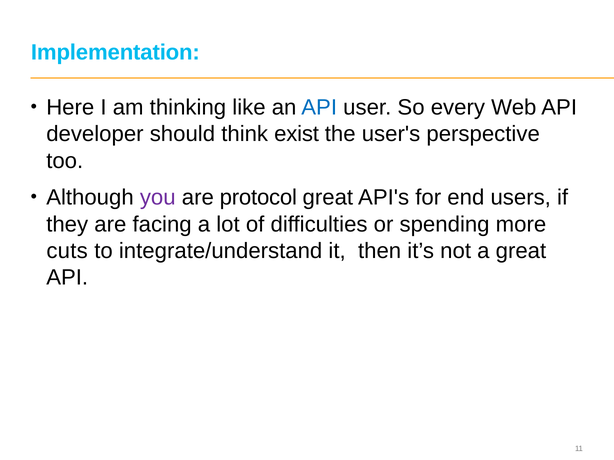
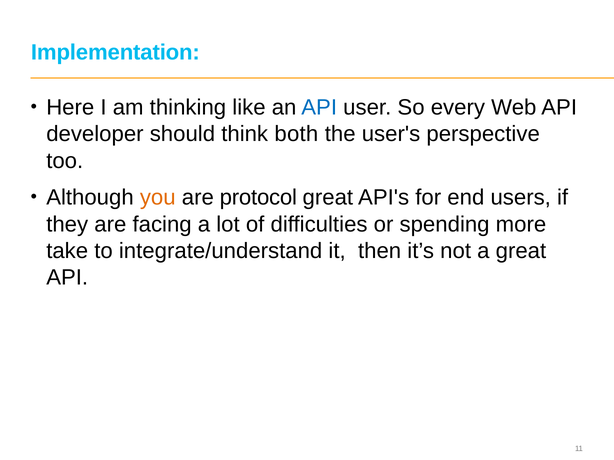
exist: exist -> both (296, 134)
you colour: purple -> orange (158, 198)
cuts: cuts -> take (67, 251)
